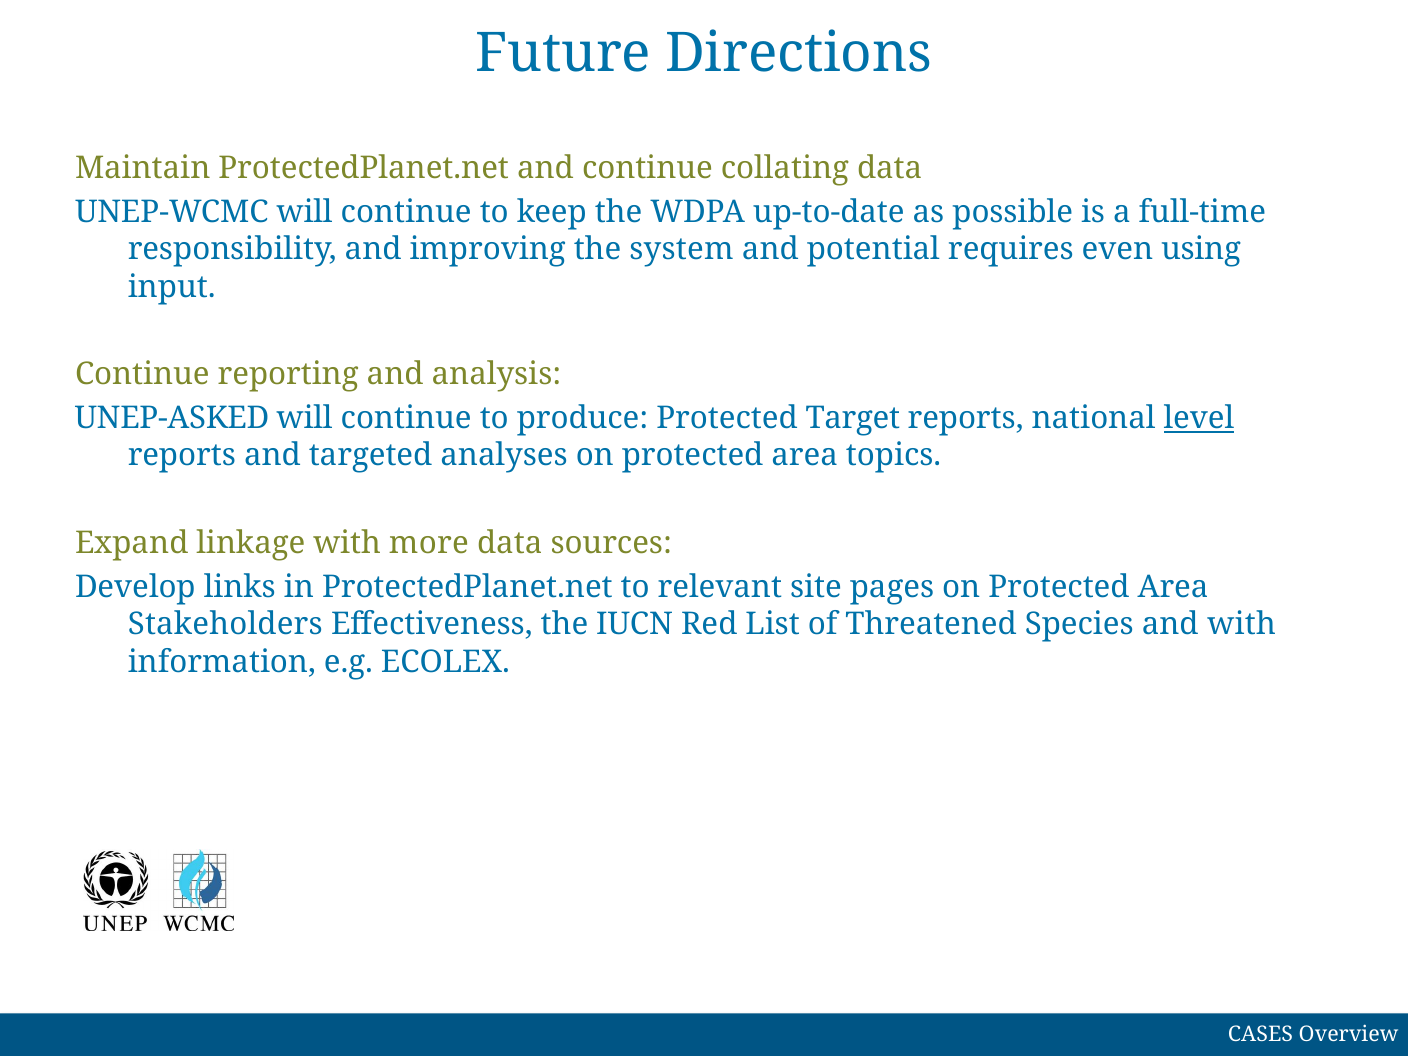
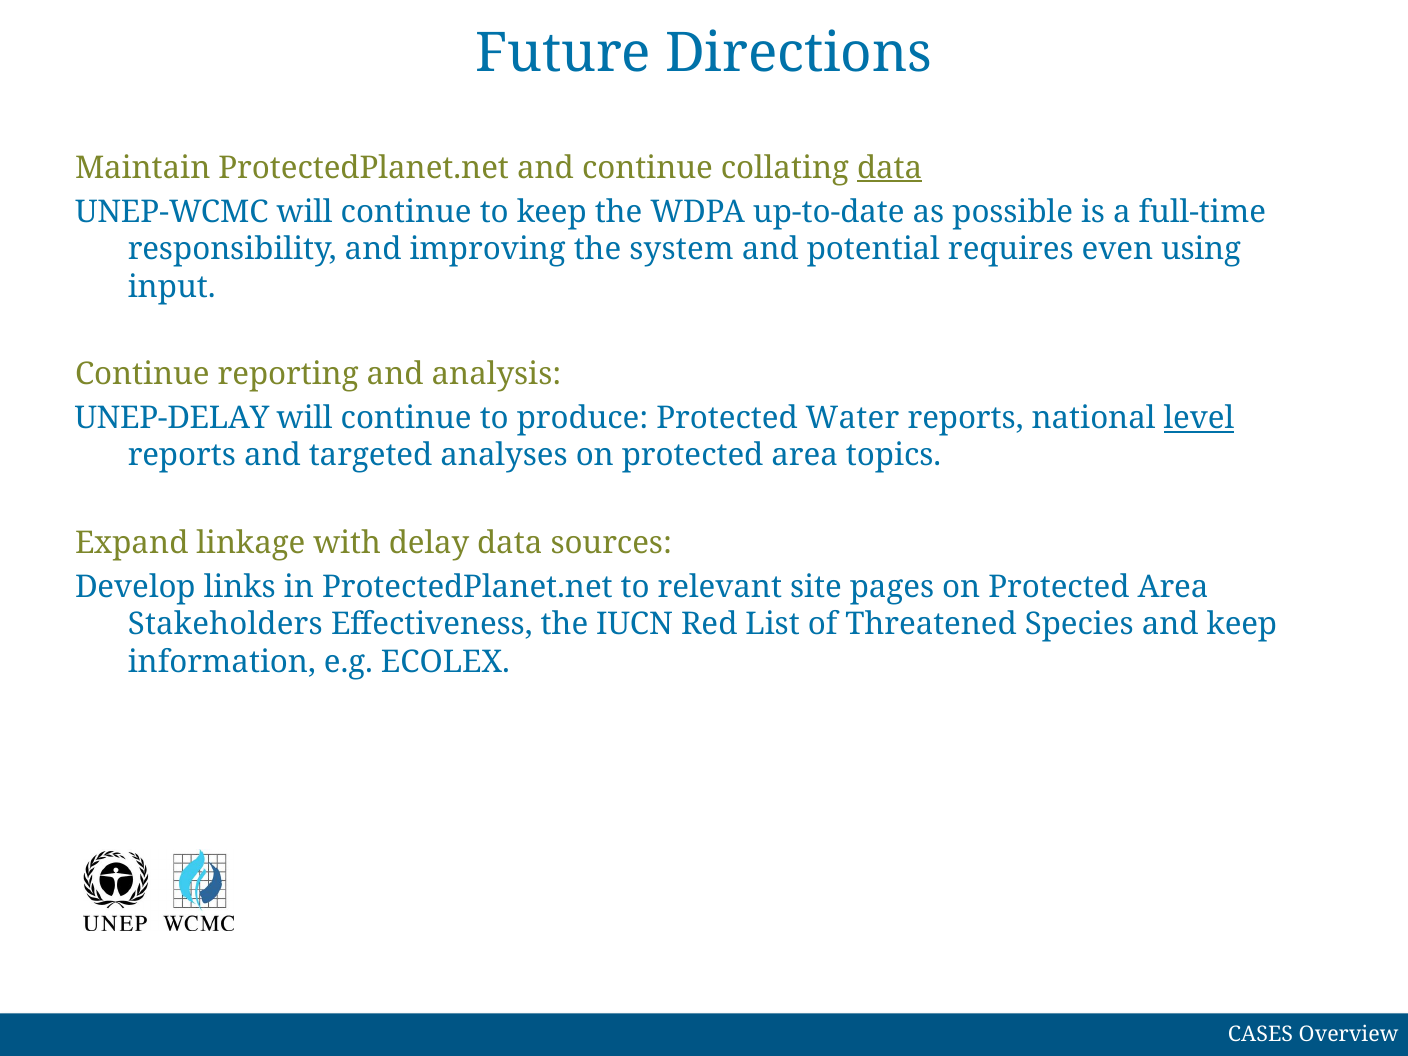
data underline: none -> present (890, 168)
UNEP-ASKED: UNEP-ASKED -> UNEP-DELAY (172, 418)
Target: Target -> Water (853, 418)
more: more -> delay (429, 543)
and with: with -> keep (1242, 625)
